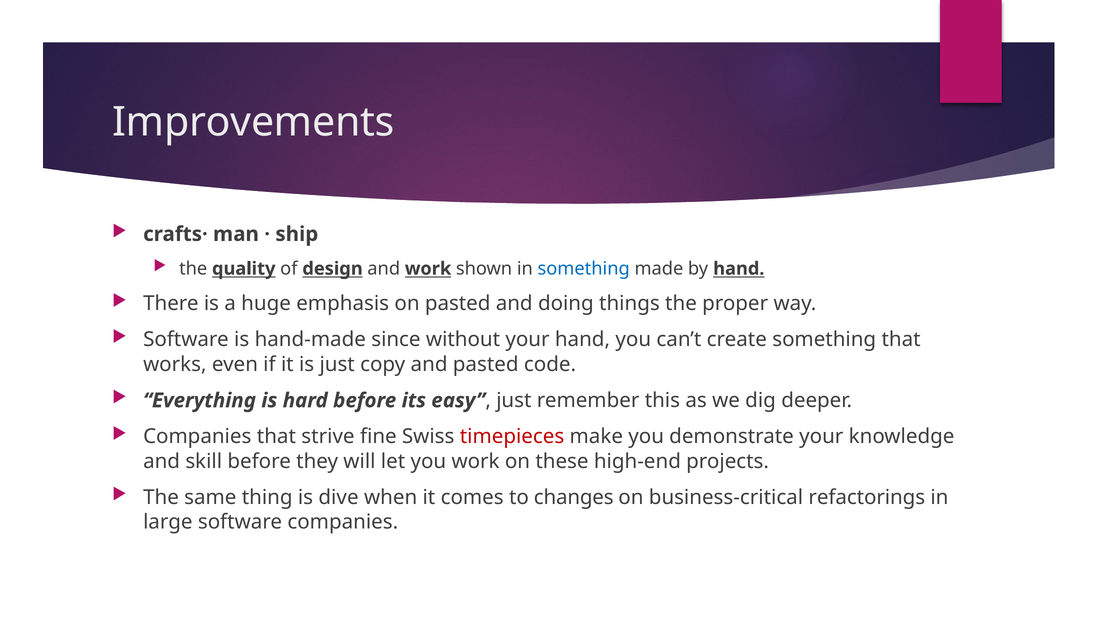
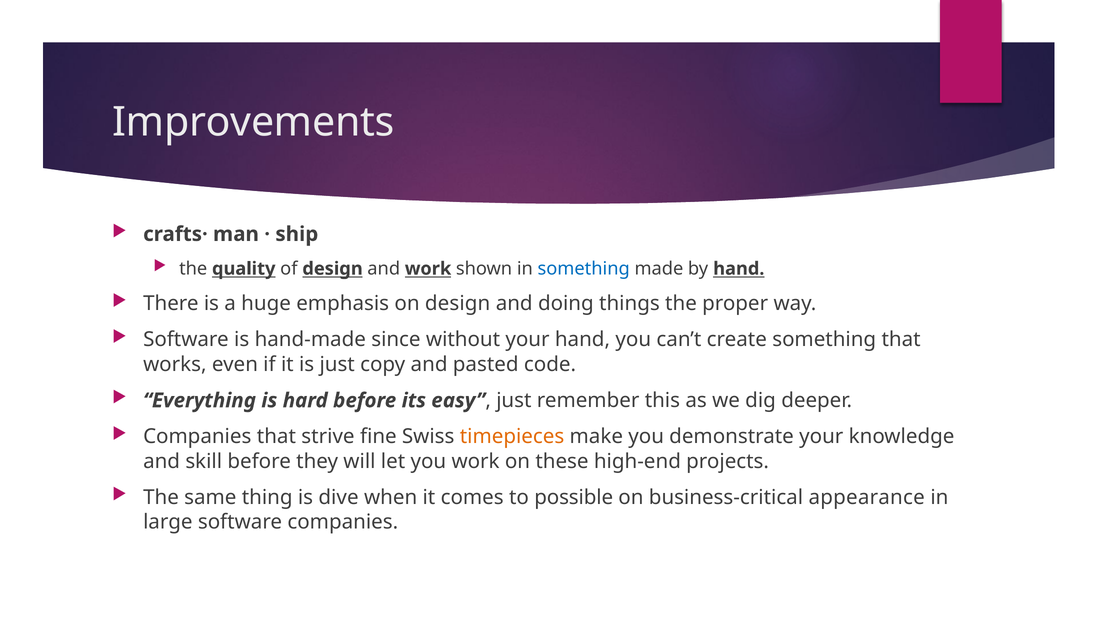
on pasted: pasted -> design (458, 304)
timepieces colour: red -> orange (512, 437)
changes: changes -> possible (574, 498)
refactorings: refactorings -> appearance (867, 498)
